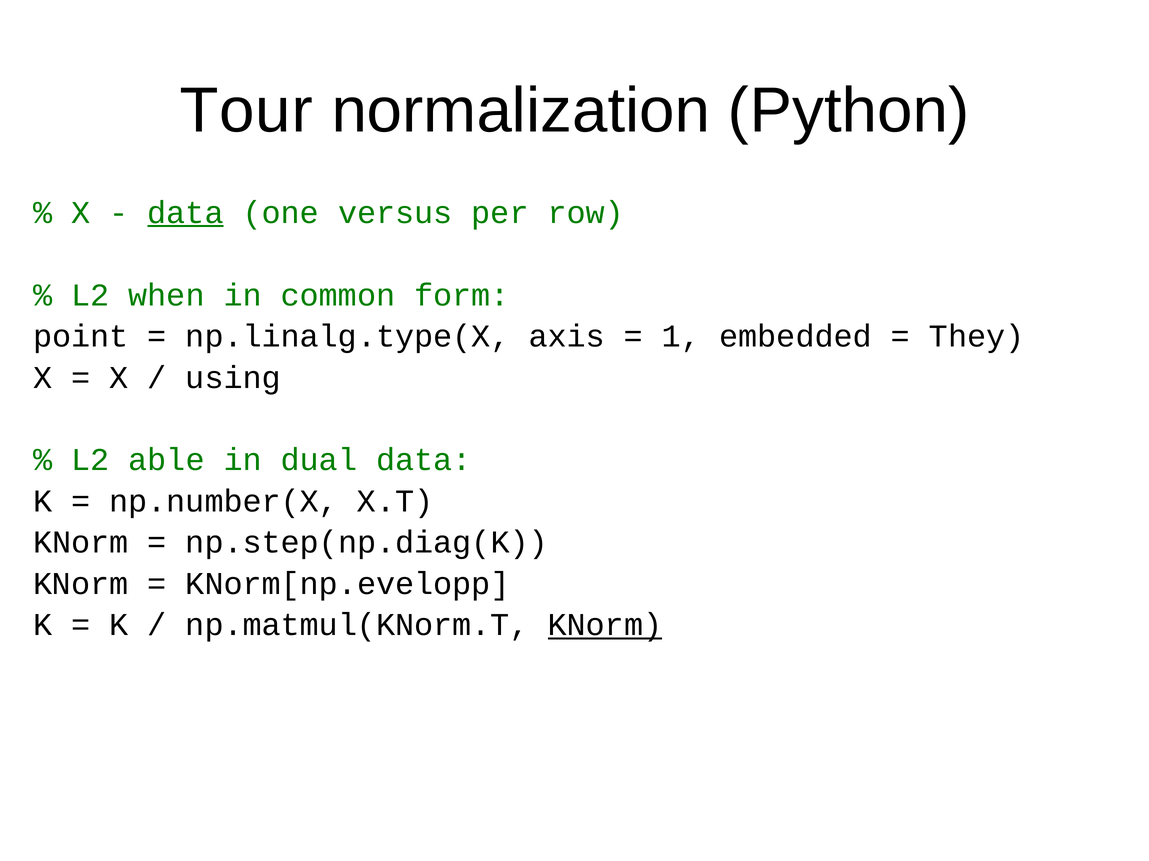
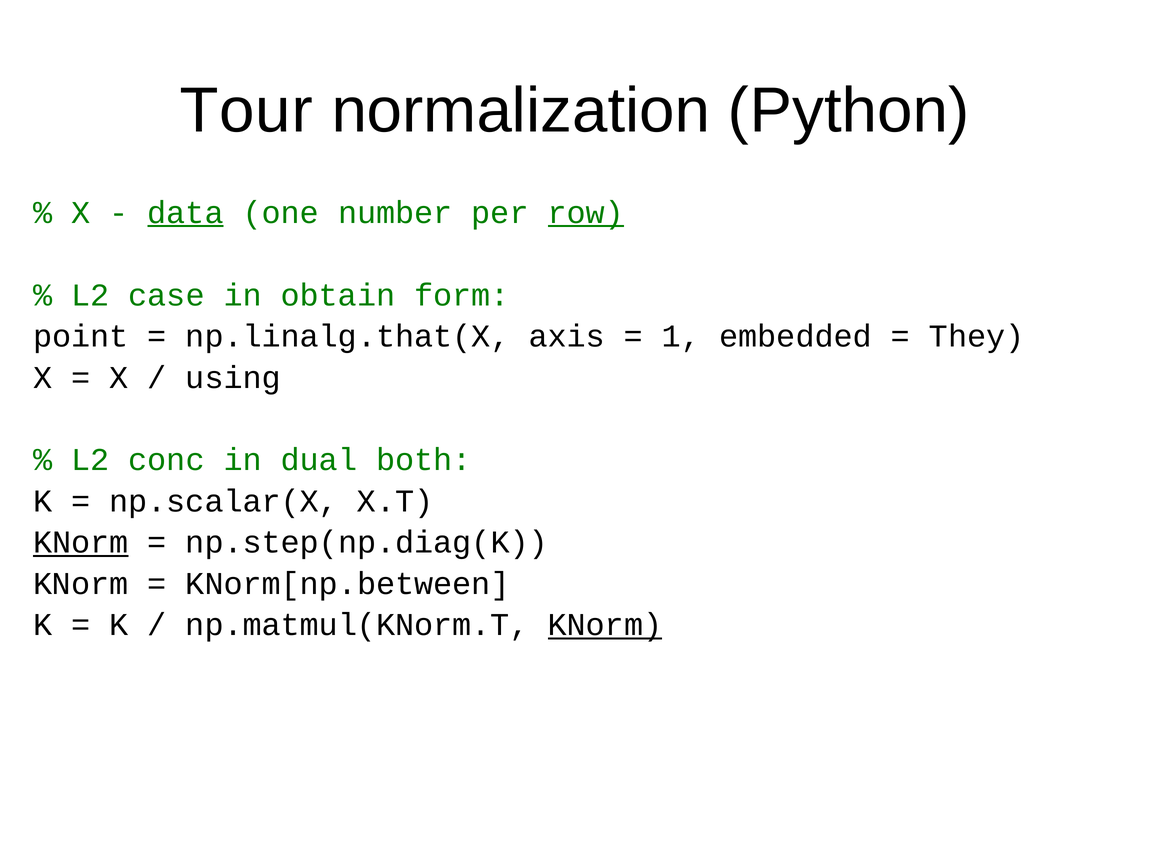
versus: versus -> number (395, 213)
row underline: none -> present (586, 213)
when: when -> case (166, 295)
common: common -> obtain (338, 295)
np.linalg.type(X: np.linalg.type(X -> np.linalg.that(X (348, 337)
able: able -> conc (166, 460)
dual data: data -> both (424, 460)
np.number(X: np.number(X -> np.scalar(X (224, 502)
KNorm underline: none -> present (81, 543)
KNorm[np.evelopp: KNorm[np.evelopp -> KNorm[np.between (348, 584)
